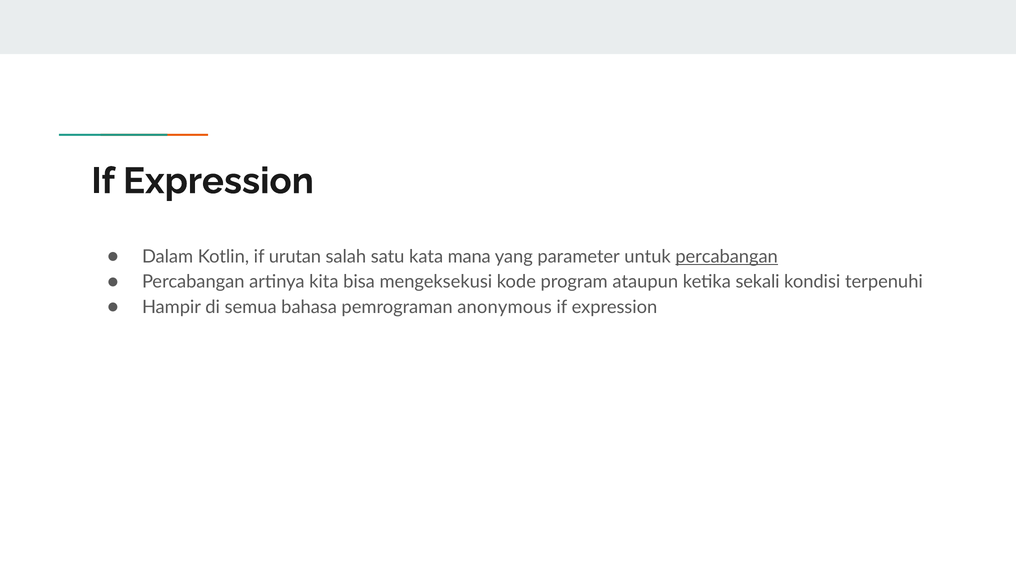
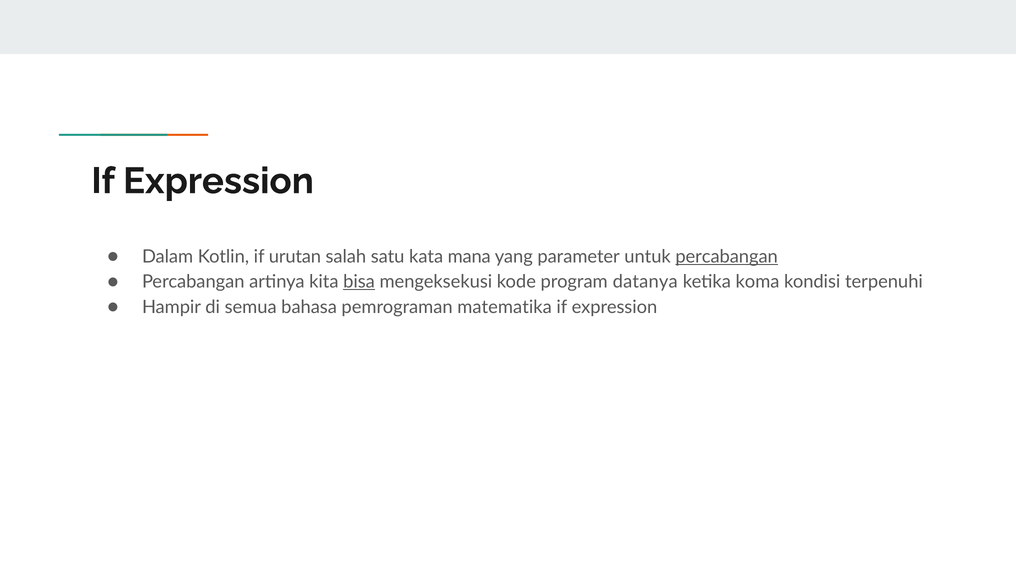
bisa underline: none -> present (359, 282)
ataupun: ataupun -> datanya (645, 282)
sekali: sekali -> koma (757, 282)
anonymous: anonymous -> matematika (505, 307)
